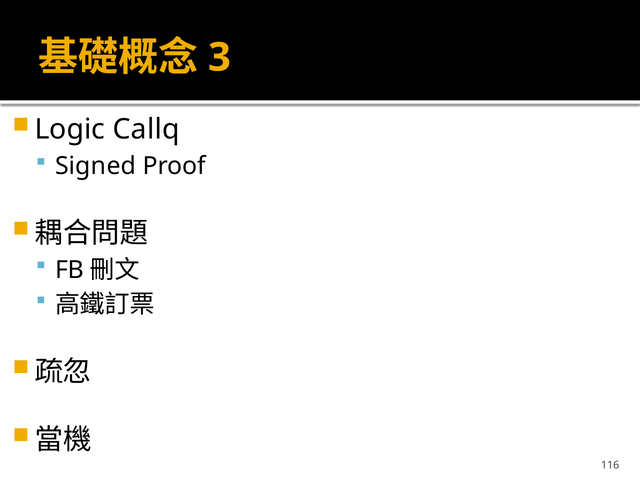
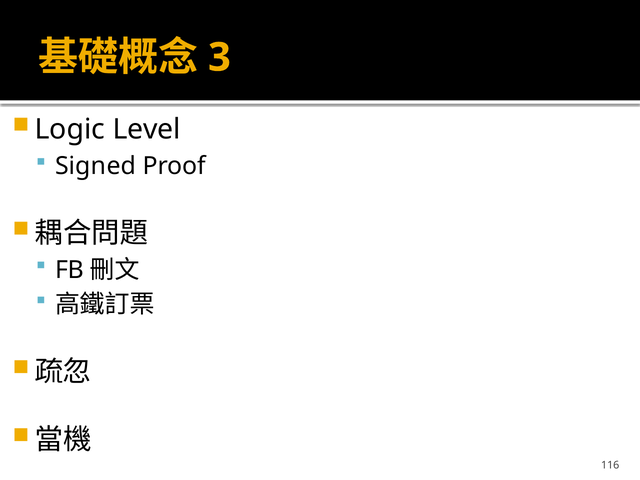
Callq: Callq -> Level (147, 129)
